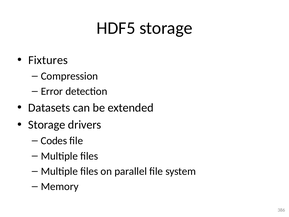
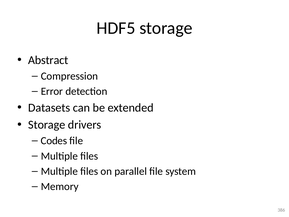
Fixtures: Fixtures -> Abstract (48, 60)
